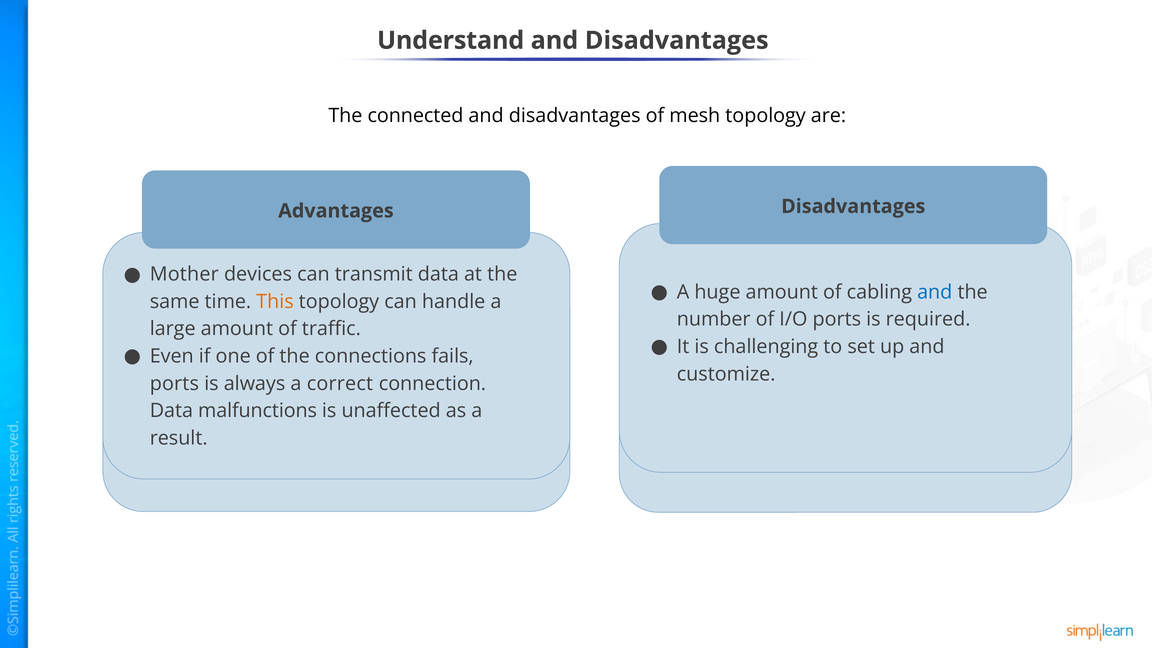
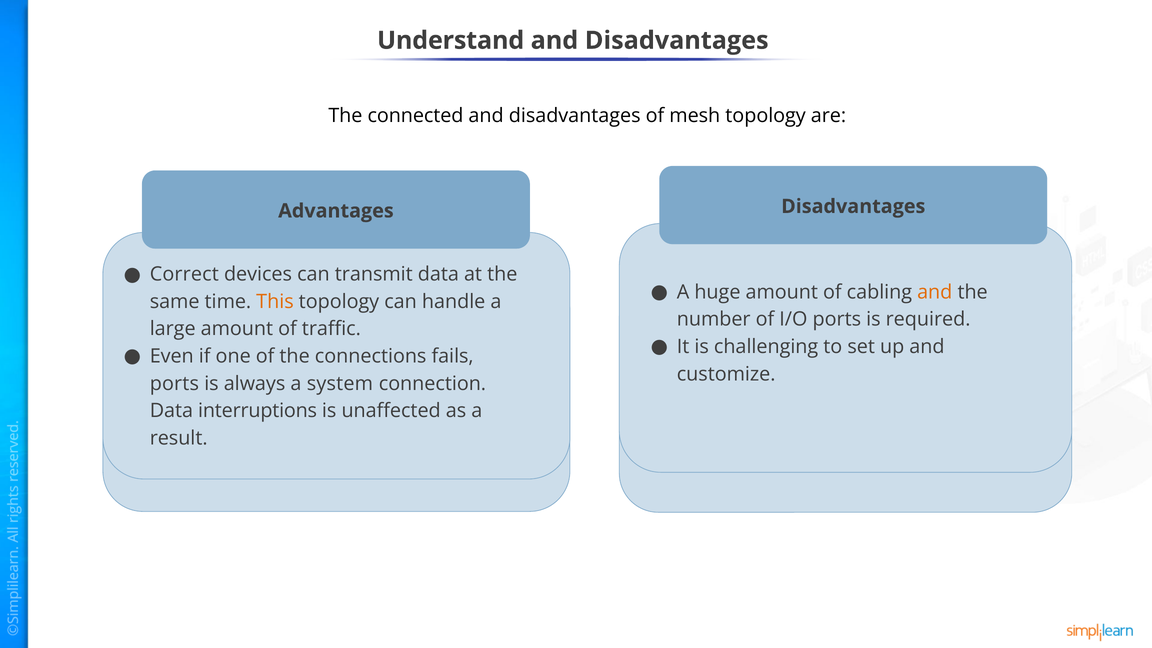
Mother: Mother -> Correct (184, 274)
and colour: blue -> orange (935, 292)
correct: correct -> system (340, 383)
malfunctions: malfunctions -> interruptions (258, 411)
